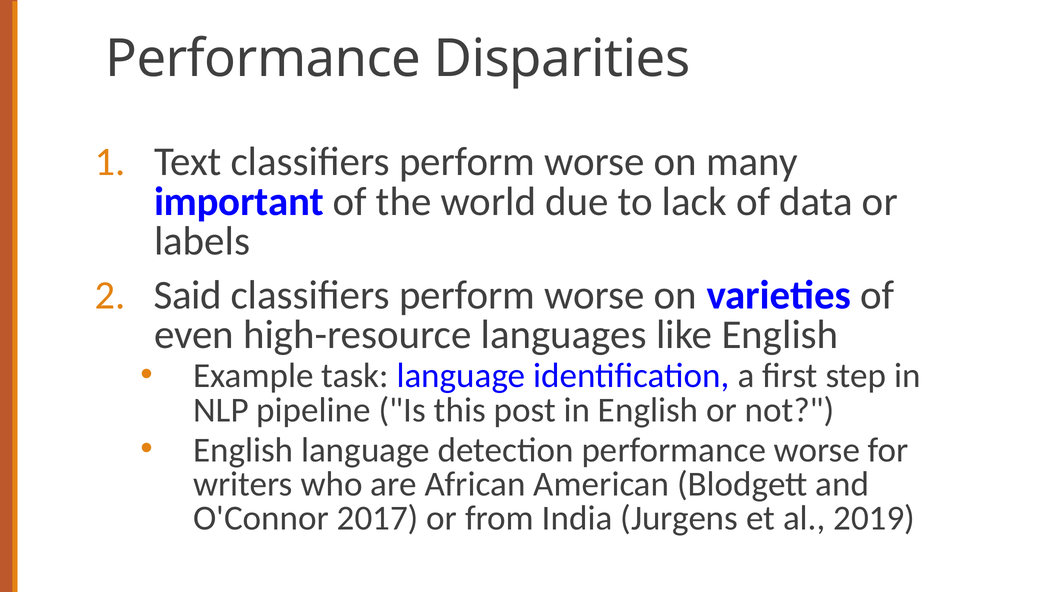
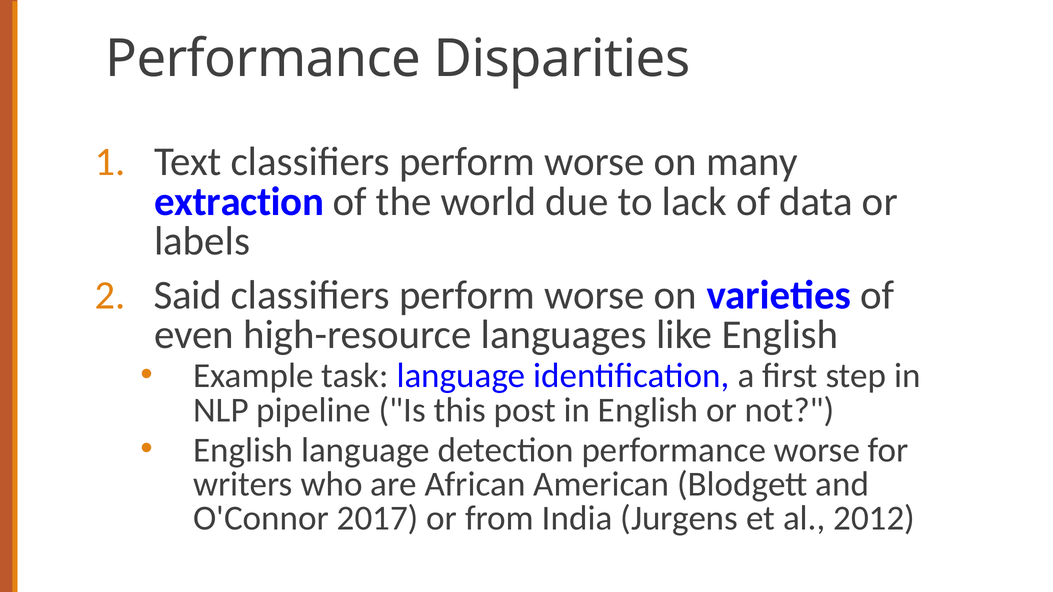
important: important -> extraction (239, 202)
2019: 2019 -> 2012 (874, 518)
